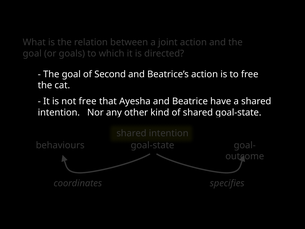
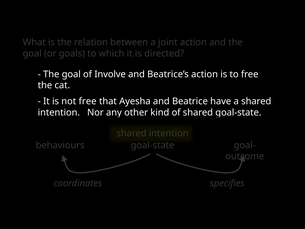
Second: Second -> Involve (110, 74)
